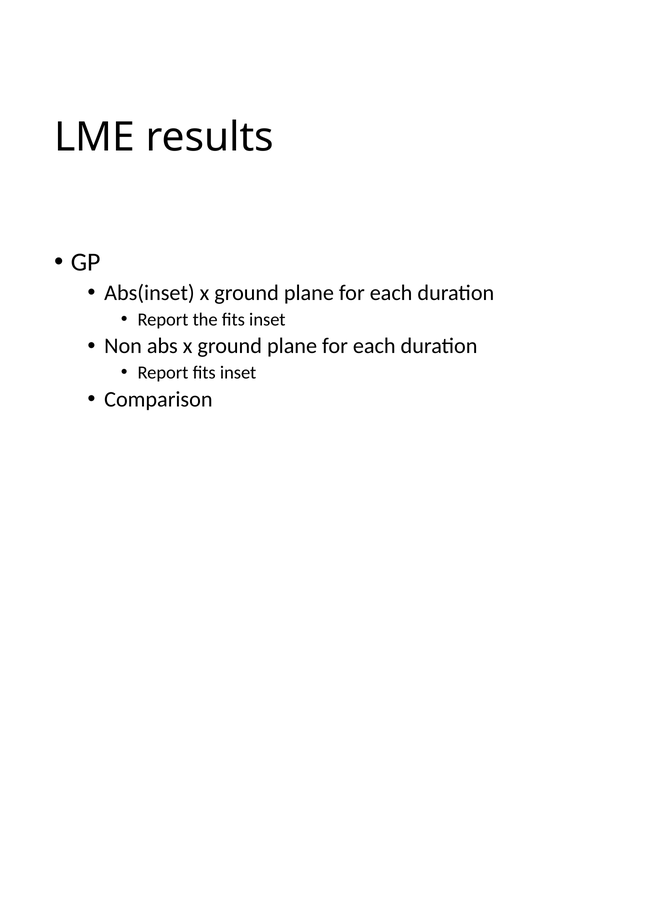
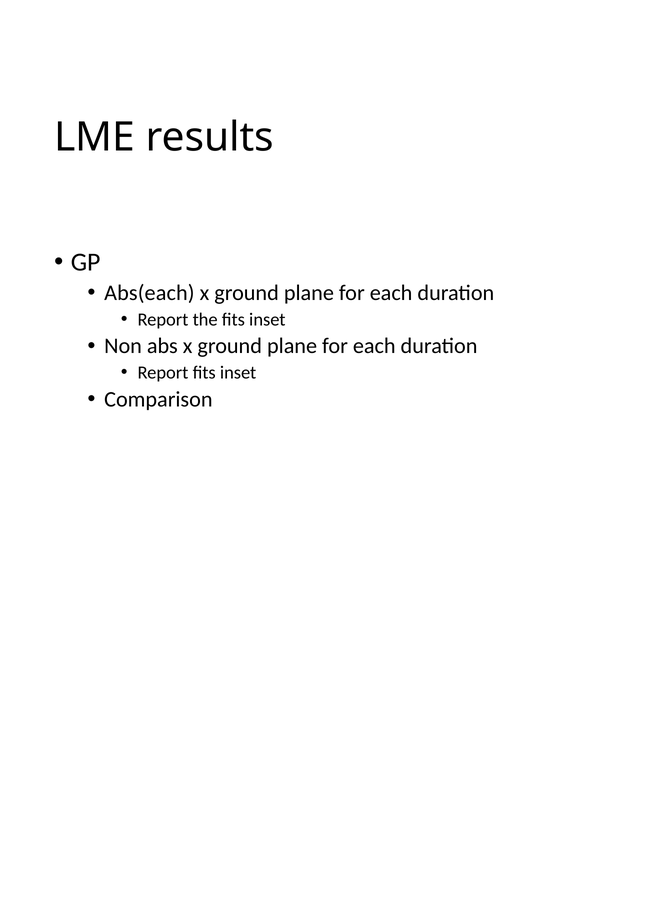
Abs(inset: Abs(inset -> Abs(each (149, 293)
